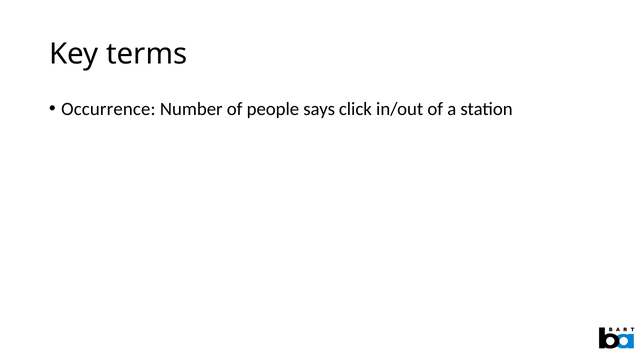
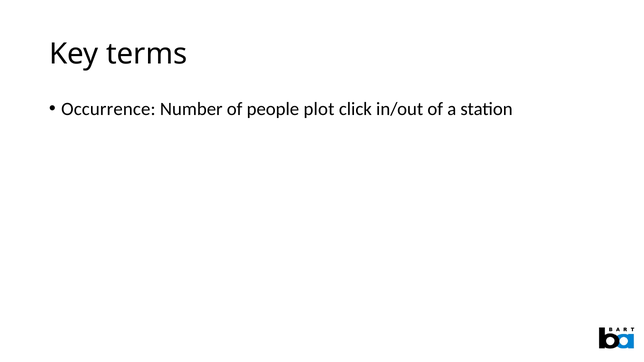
says: says -> plot (319, 109)
